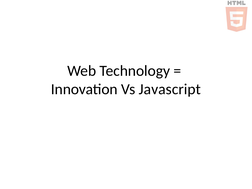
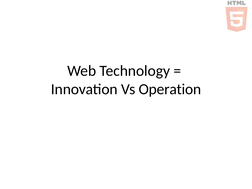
Javascript: Javascript -> Operation (170, 89)
